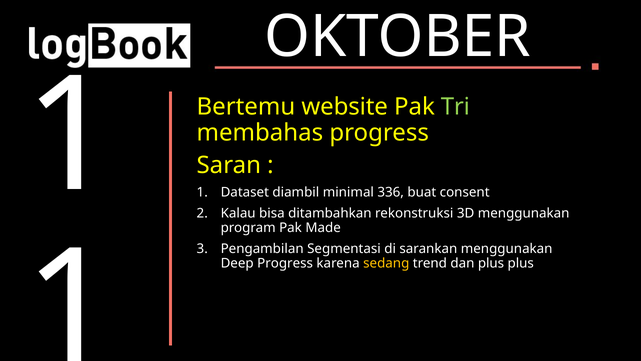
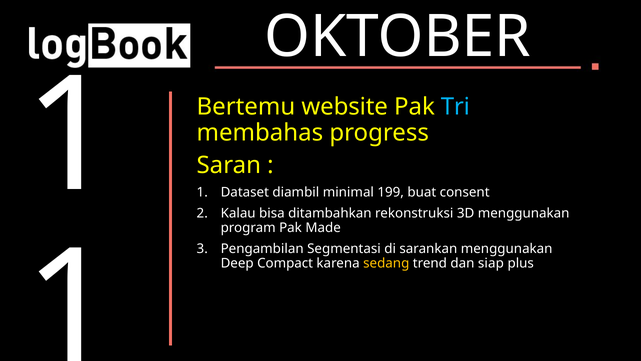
Tri colour: light green -> light blue (455, 107)
336: 336 -> 199 (391, 192)
Deep Progress: Progress -> Compact (285, 263)
dan plus: plus -> siap (491, 263)
